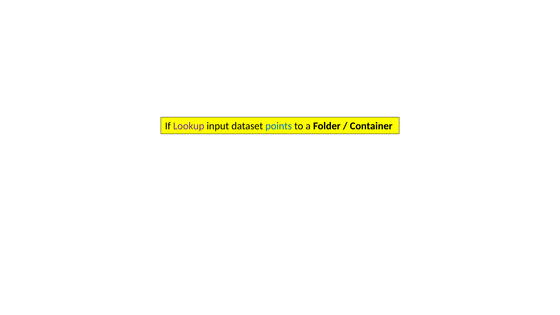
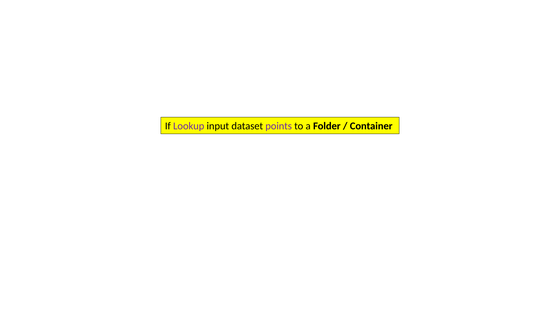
points colour: blue -> purple (279, 126)
